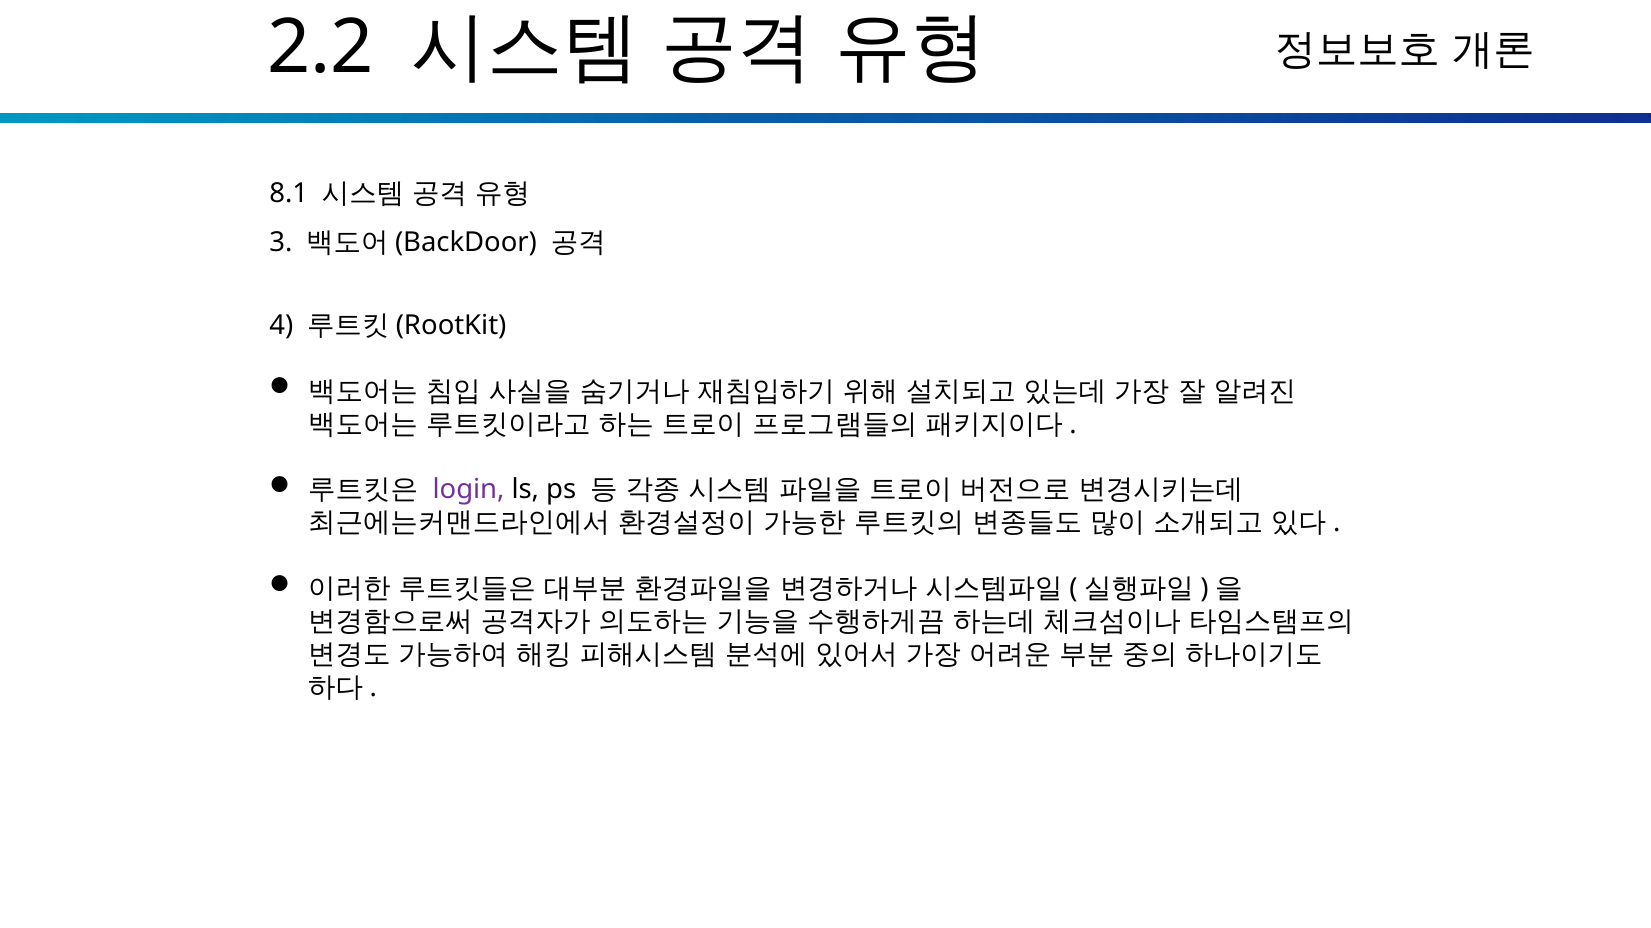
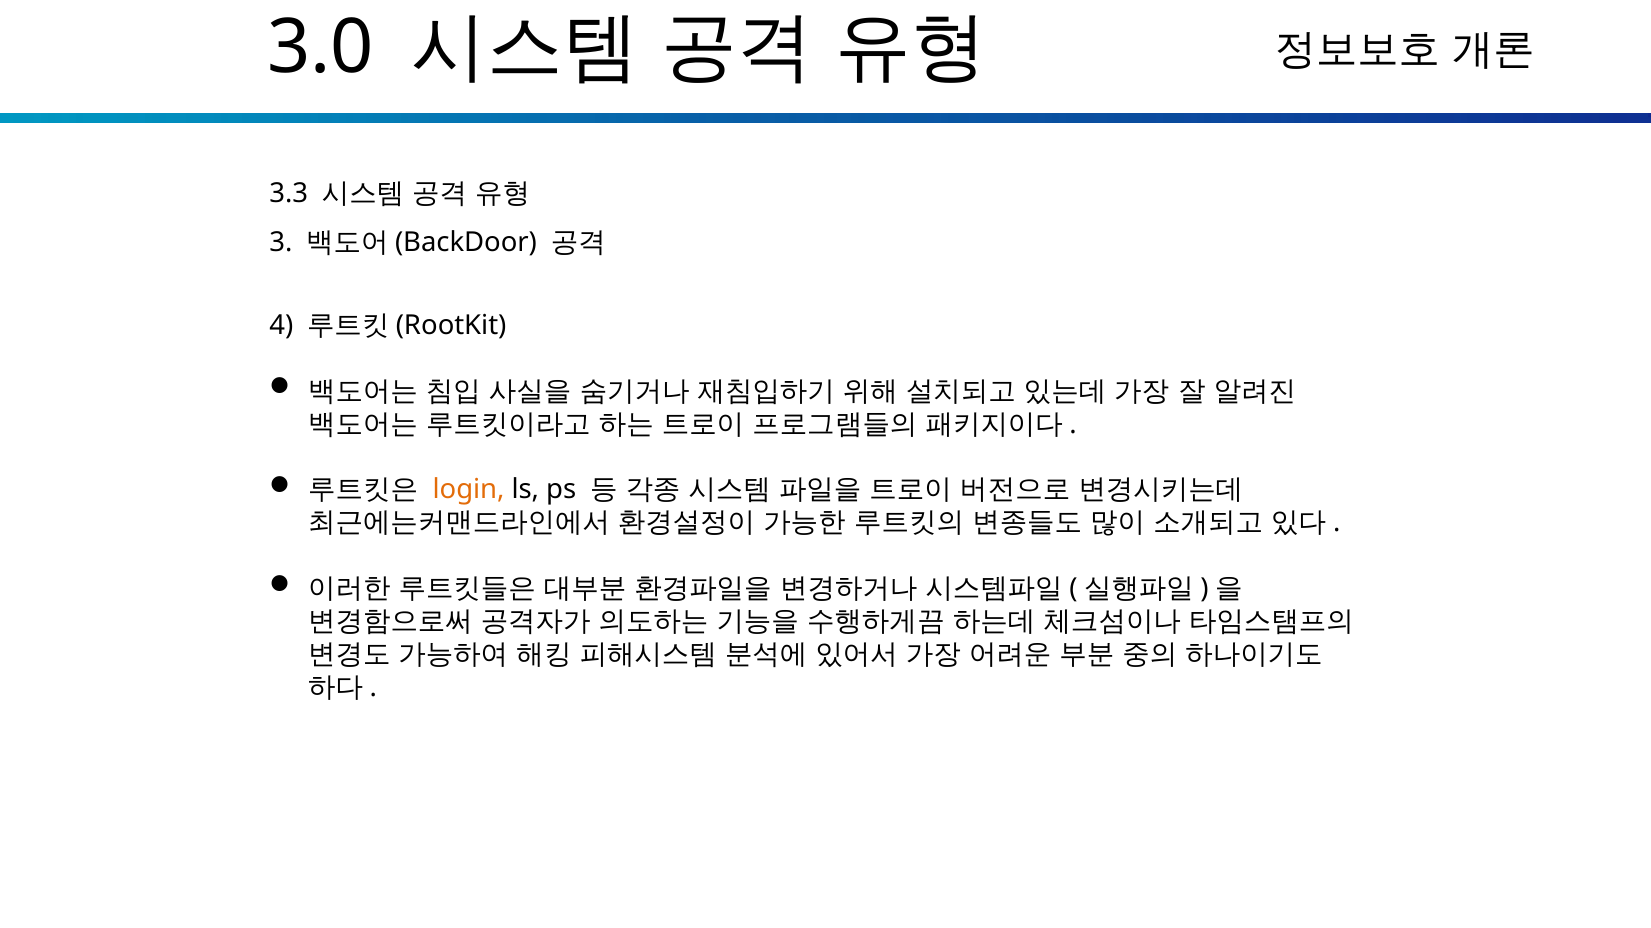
2.2: 2.2 -> 3.0 (321, 48)
8.1: 8.1 -> 3.3 (289, 193)
login colour: purple -> orange (469, 490)
